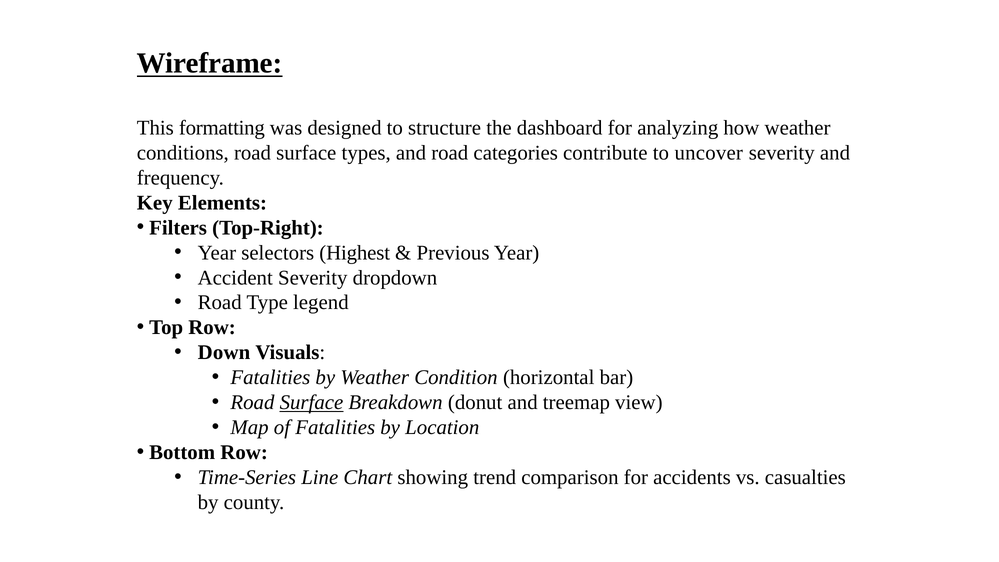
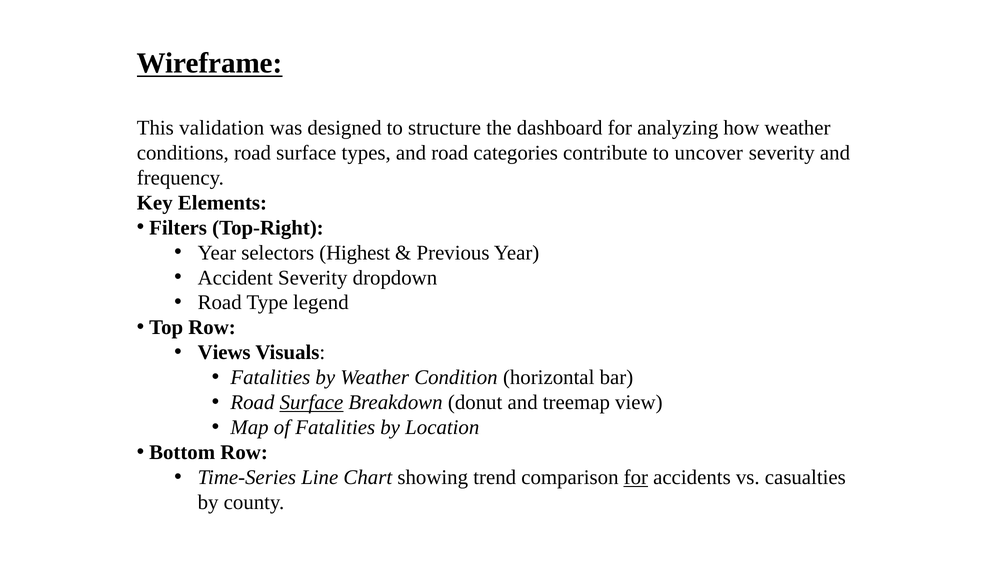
formatting: formatting -> validation (222, 128)
Down: Down -> Views (224, 353)
for underline: none -> present (636, 477)
